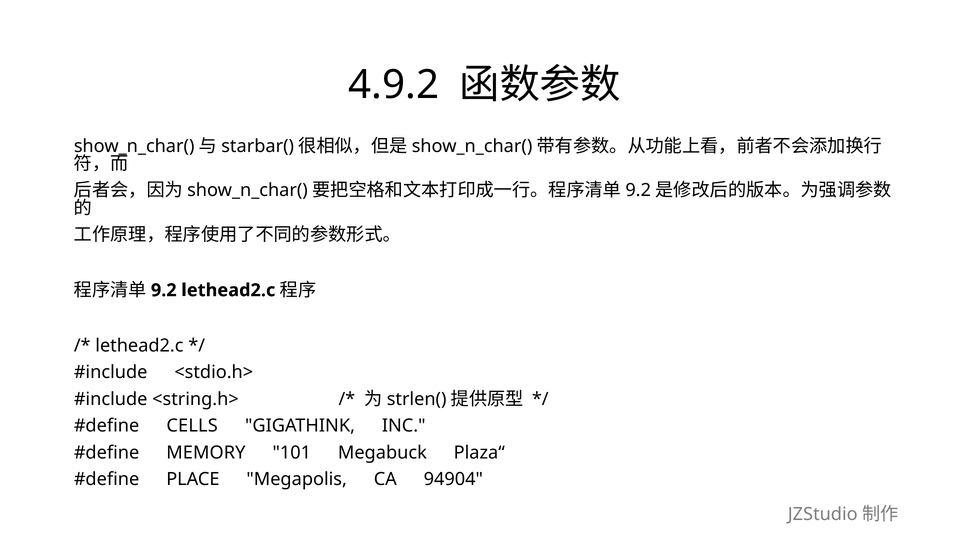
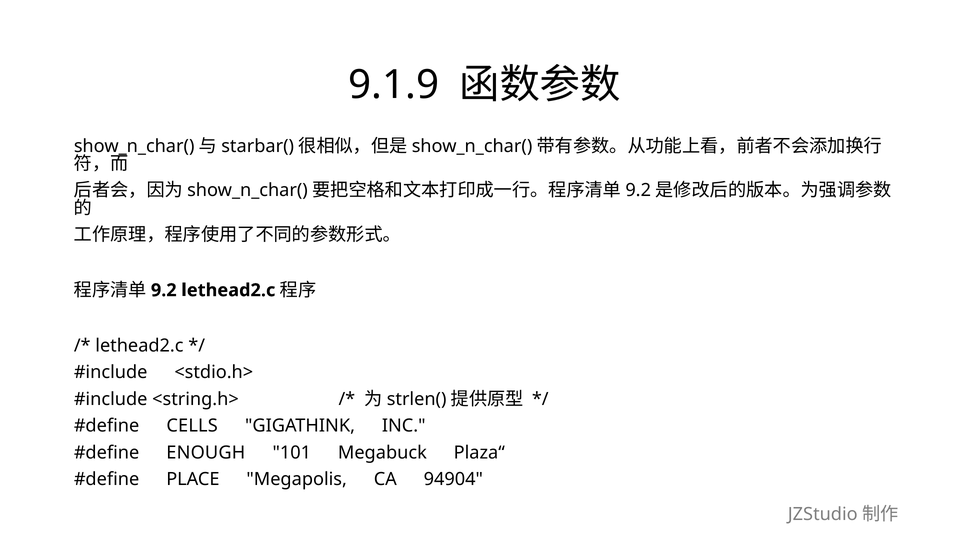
4.9.2: 4.9.2 -> 9.1.9 (394, 85)
MEMORY: MEMORY -> ENOUGH (206, 453)
